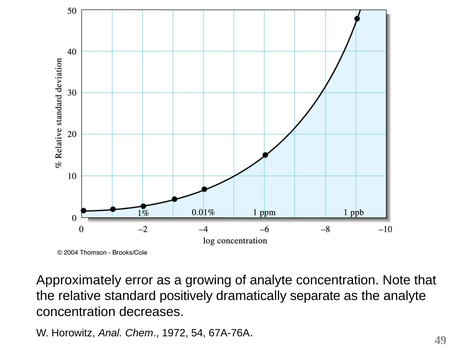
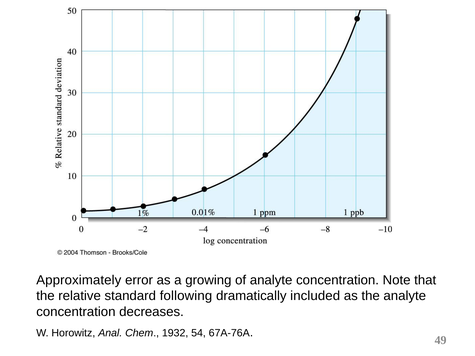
positively: positively -> following (186, 296)
separate: separate -> included (315, 296)
1972: 1972 -> 1932 (175, 333)
